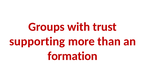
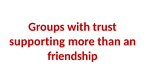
formation: formation -> friendship (73, 56)
